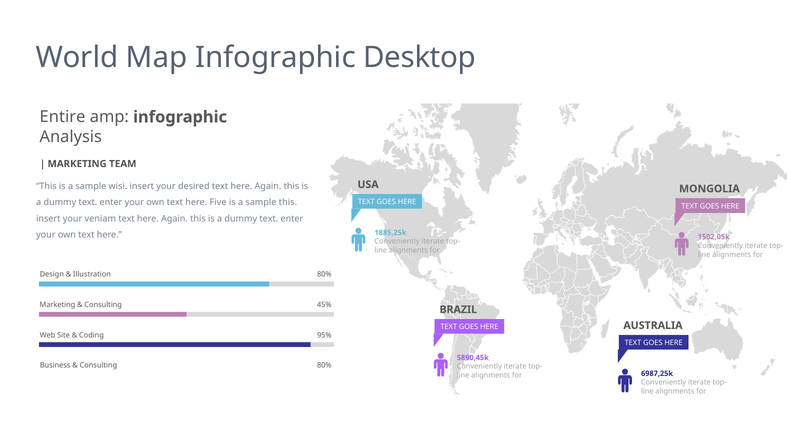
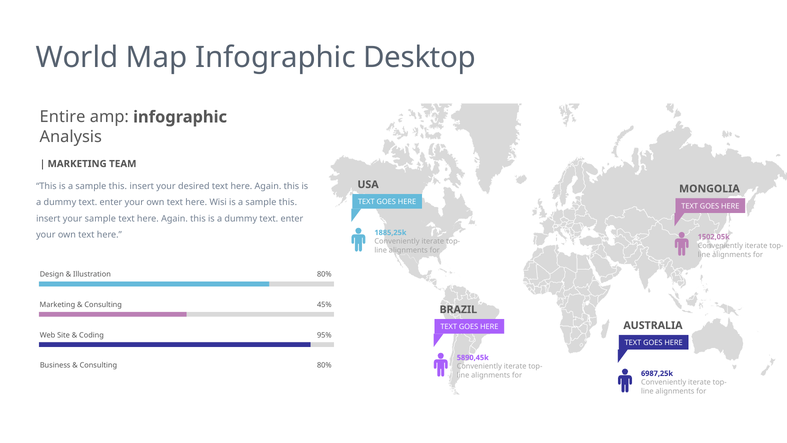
wisi: wisi -> this (118, 186)
Five: Five -> Wisi (218, 202)
your veniam: veniam -> sample (100, 218)
